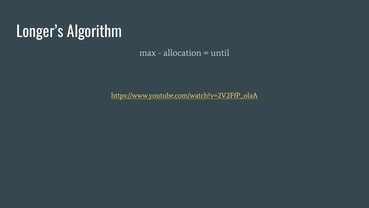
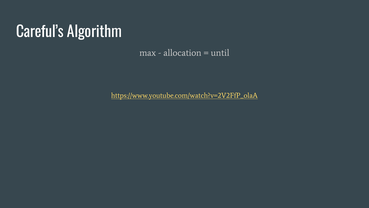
Longer’s: Longer’s -> Careful’s (40, 32)
